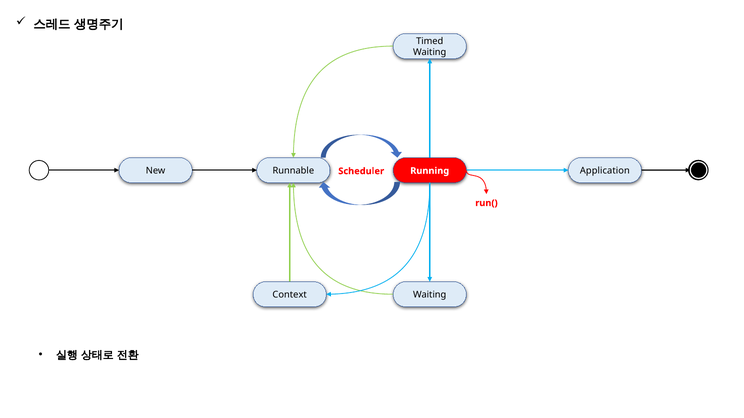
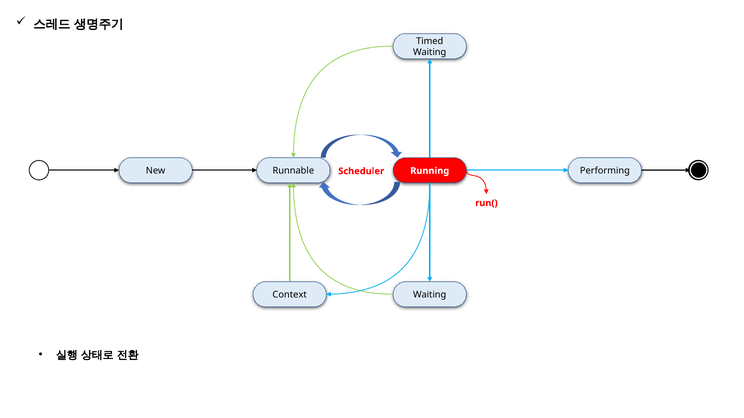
Application: Application -> Performing (605, 171)
